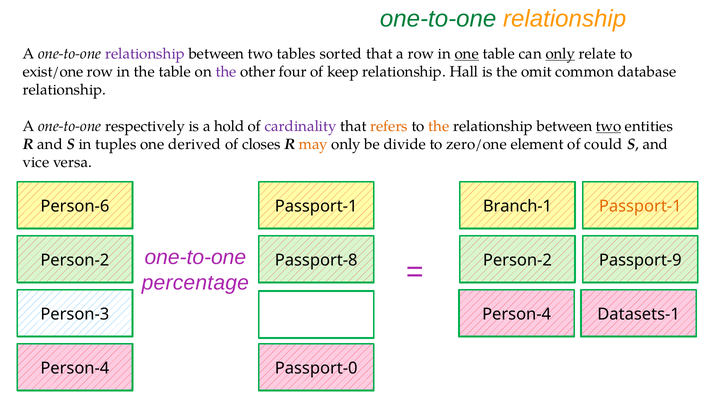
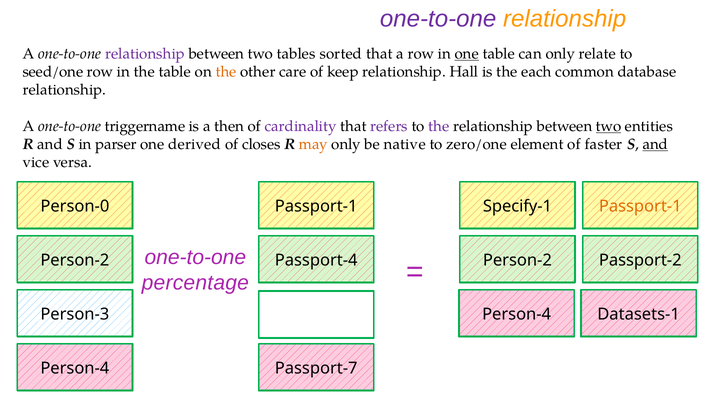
one-to-one colour: green -> purple (438, 19)
only underline: present -> none (560, 54)
exist/one: exist/one -> seed/one (53, 72)
the colour: purple -> orange (226, 72)
four: four -> care (293, 72)
omit: omit -> each (536, 72)
respectively: respectively -> triggername (145, 126)
hold: hold -> then (229, 126)
refers colour: orange -> purple (389, 126)
the colour: orange -> purple (439, 126)
tuples: tuples -> parser (116, 144)
divide: divide -> native (405, 144)
could: could -> faster (604, 144)
and underline: none -> present (655, 144)
Person-6: Person-6 -> Person-0 (75, 206)
Branch-1: Branch-1 -> Specify-1 (517, 206)
Passport-8: Passport-8 -> Passport-4 (316, 260)
Passport-9: Passport-9 -> Passport-2 (640, 260)
Passport-0: Passport-0 -> Passport-7 (316, 368)
